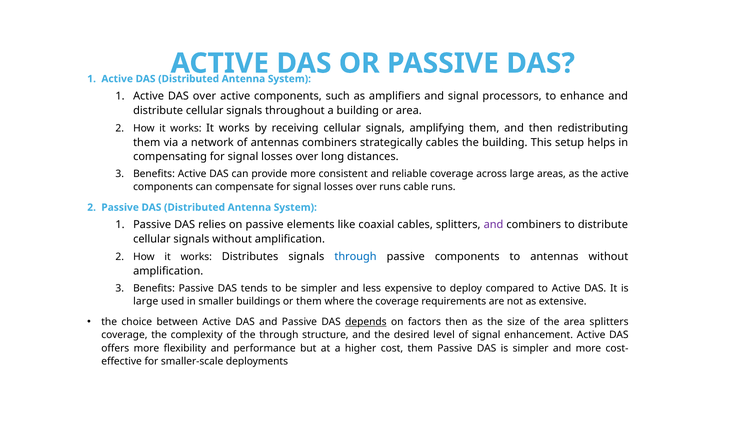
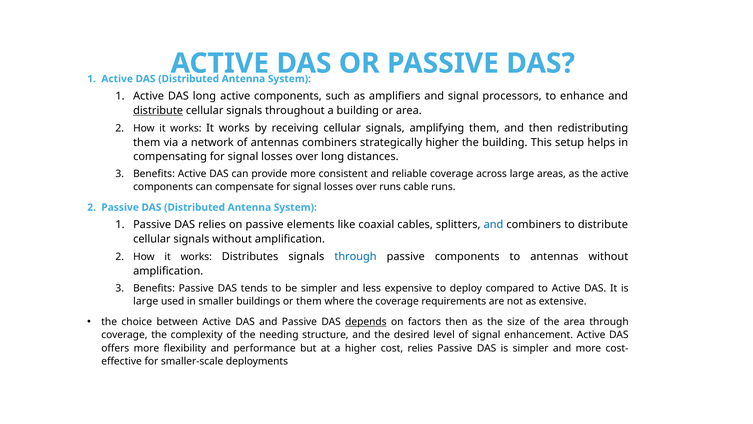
DAS over: over -> long (204, 96)
distribute underline: none -> present (158, 110)
strategically cables: cables -> higher (442, 142)
and colour: purple -> blue (493, 225)
area splitters: splitters -> through (609, 321)
the through: through -> needing (279, 335)
cost them: them -> relies (420, 348)
